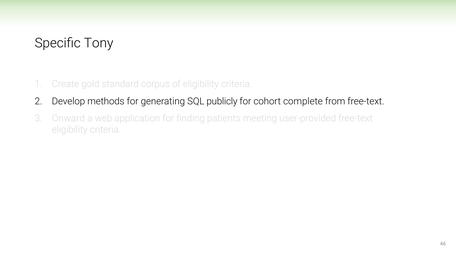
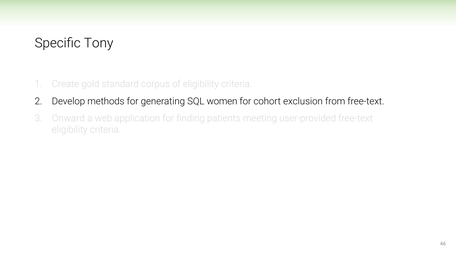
publicly: publicly -> women (222, 101)
complete: complete -> exclusion (303, 101)
